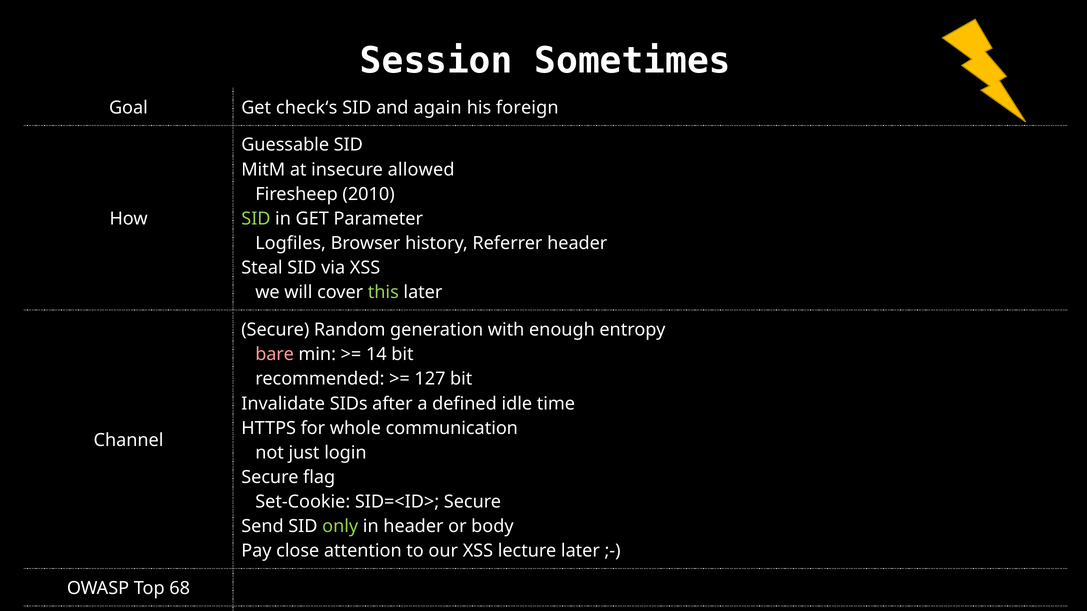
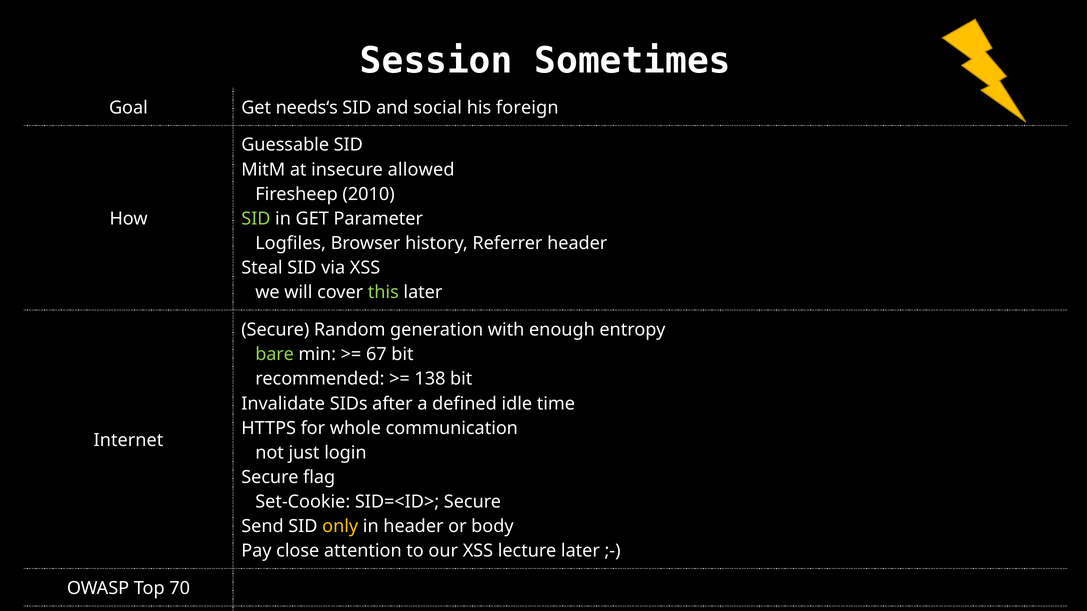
check‘s: check‘s -> needs‘s (307, 108)
again: again -> social (438, 108)
bare colour: pink -> light green (275, 355)
14: 14 -> 67 (376, 355)
127: 127 -> 138 (430, 379)
Channel: Channel -> Internet (128, 441)
only colour: light green -> yellow (340, 527)
68: 68 -> 70 (180, 589)
